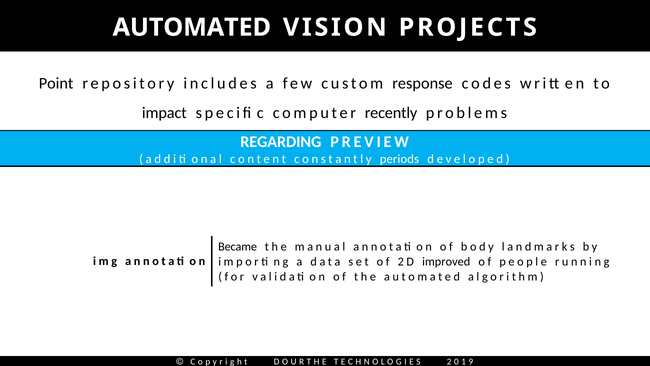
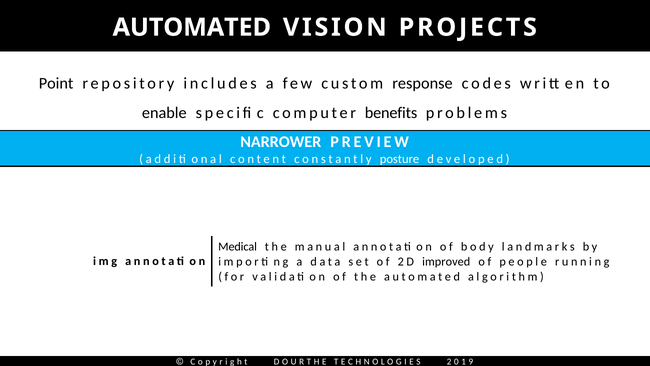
impact: impact -> enable (164, 113)
recently: recently -> benefits (391, 113)
REGARDING: REGARDING -> NARROWER (281, 142)
periods: periods -> posture (400, 159)
Became: Became -> Medical (238, 247)
